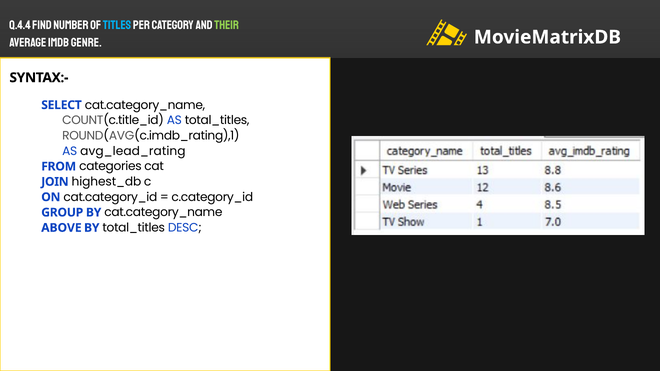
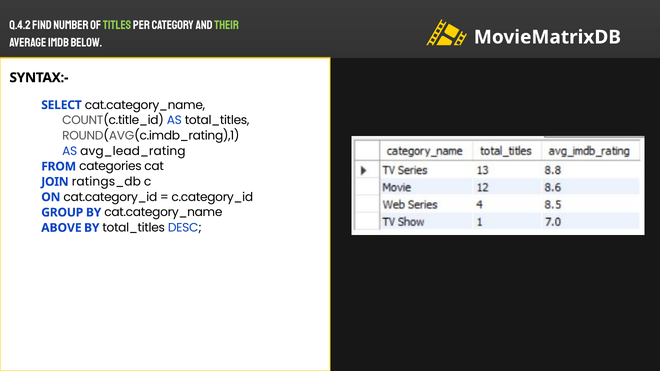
Q.4.4: Q.4.4 -> Q.4.2 (20, 25)
titles colour: light blue -> light green (117, 25)
genre: genre -> below (86, 43)
highest_db: highest_db -> ratings_db (106, 182)
